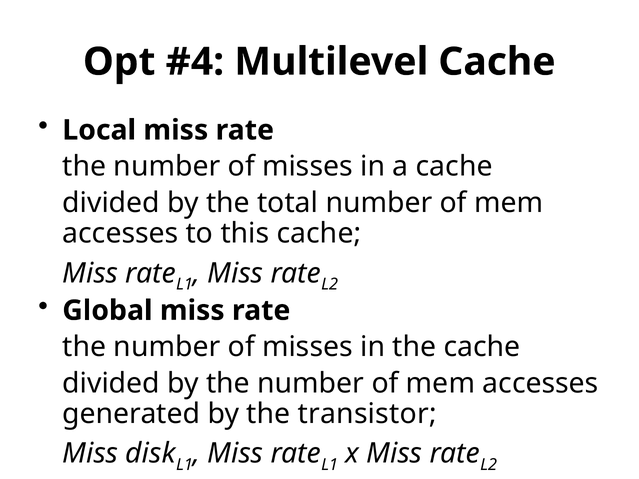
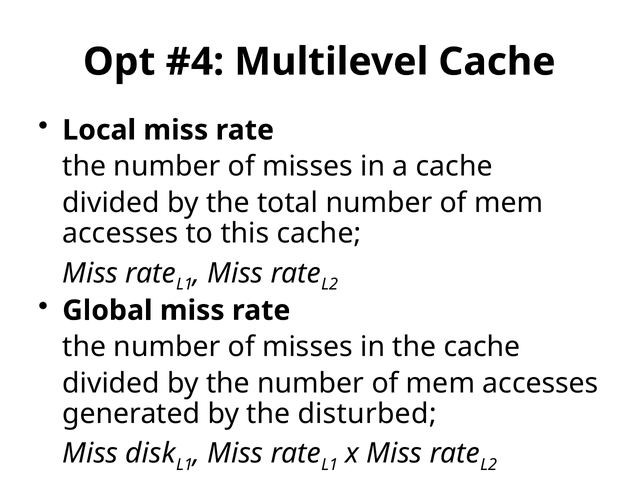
transistor: transistor -> disturbed (367, 414)
